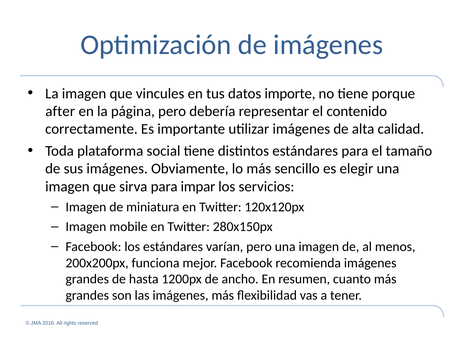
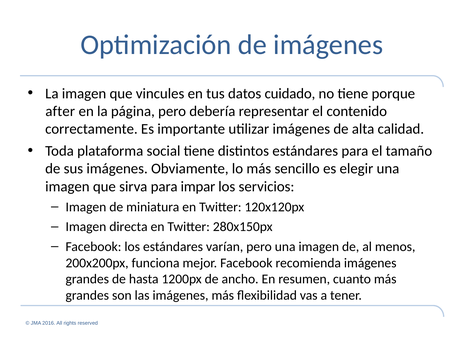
importe: importe -> cuidado (290, 93)
mobile: mobile -> directa (128, 227)
